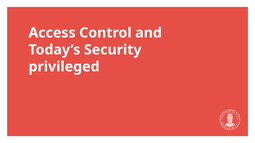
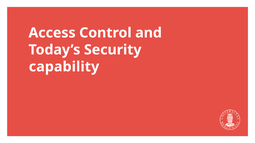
privileged: privileged -> capability (64, 67)
